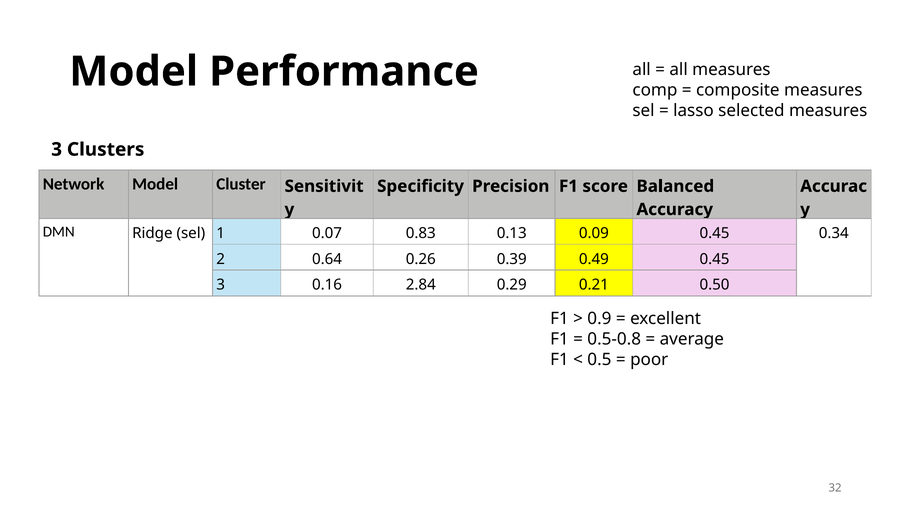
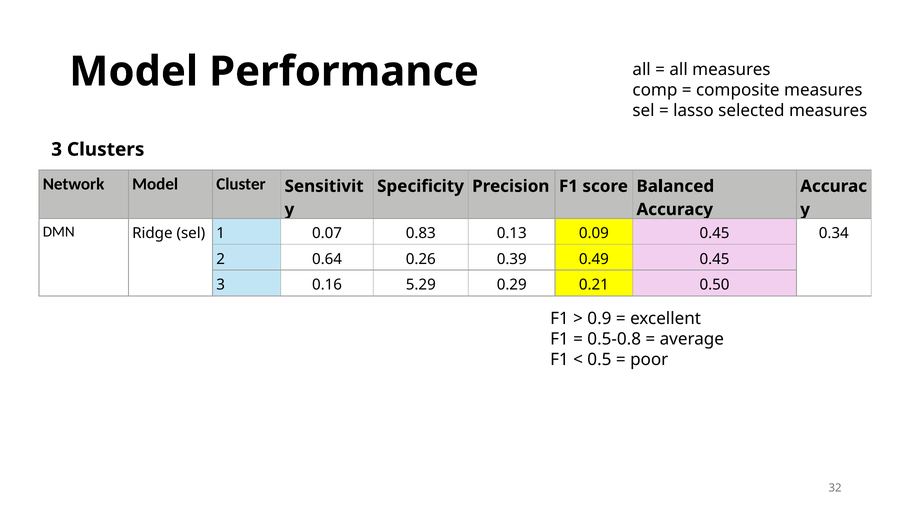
2.84: 2.84 -> 5.29 (421, 285)
